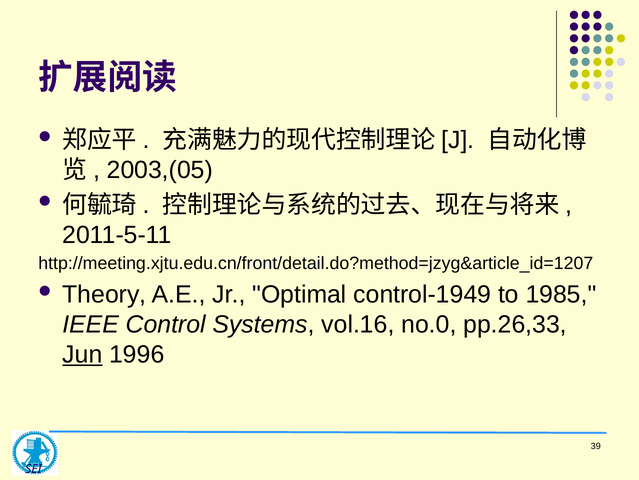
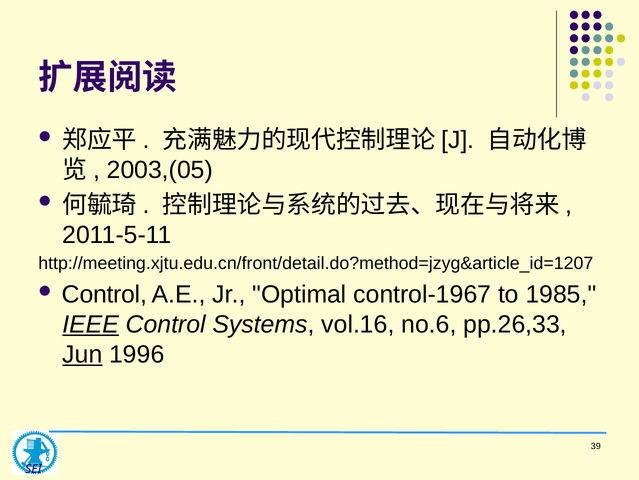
Theory: Theory -> Control (104, 294)
control-1949: control-1949 -> control-1967 (422, 294)
IEEE underline: none -> present (91, 324)
no.0: no.0 -> no.6 (429, 324)
